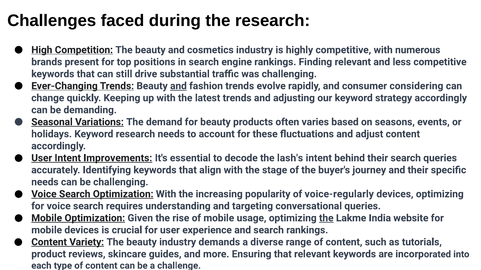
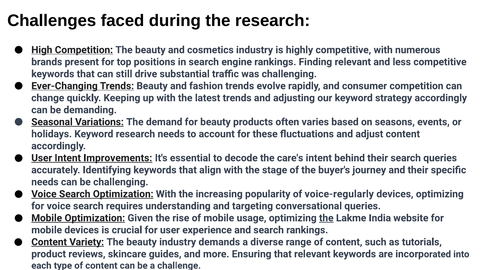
and underline: present -> none (178, 86)
consumer considering: considering -> competition (416, 86)
lash's: lash's -> care's (290, 158)
